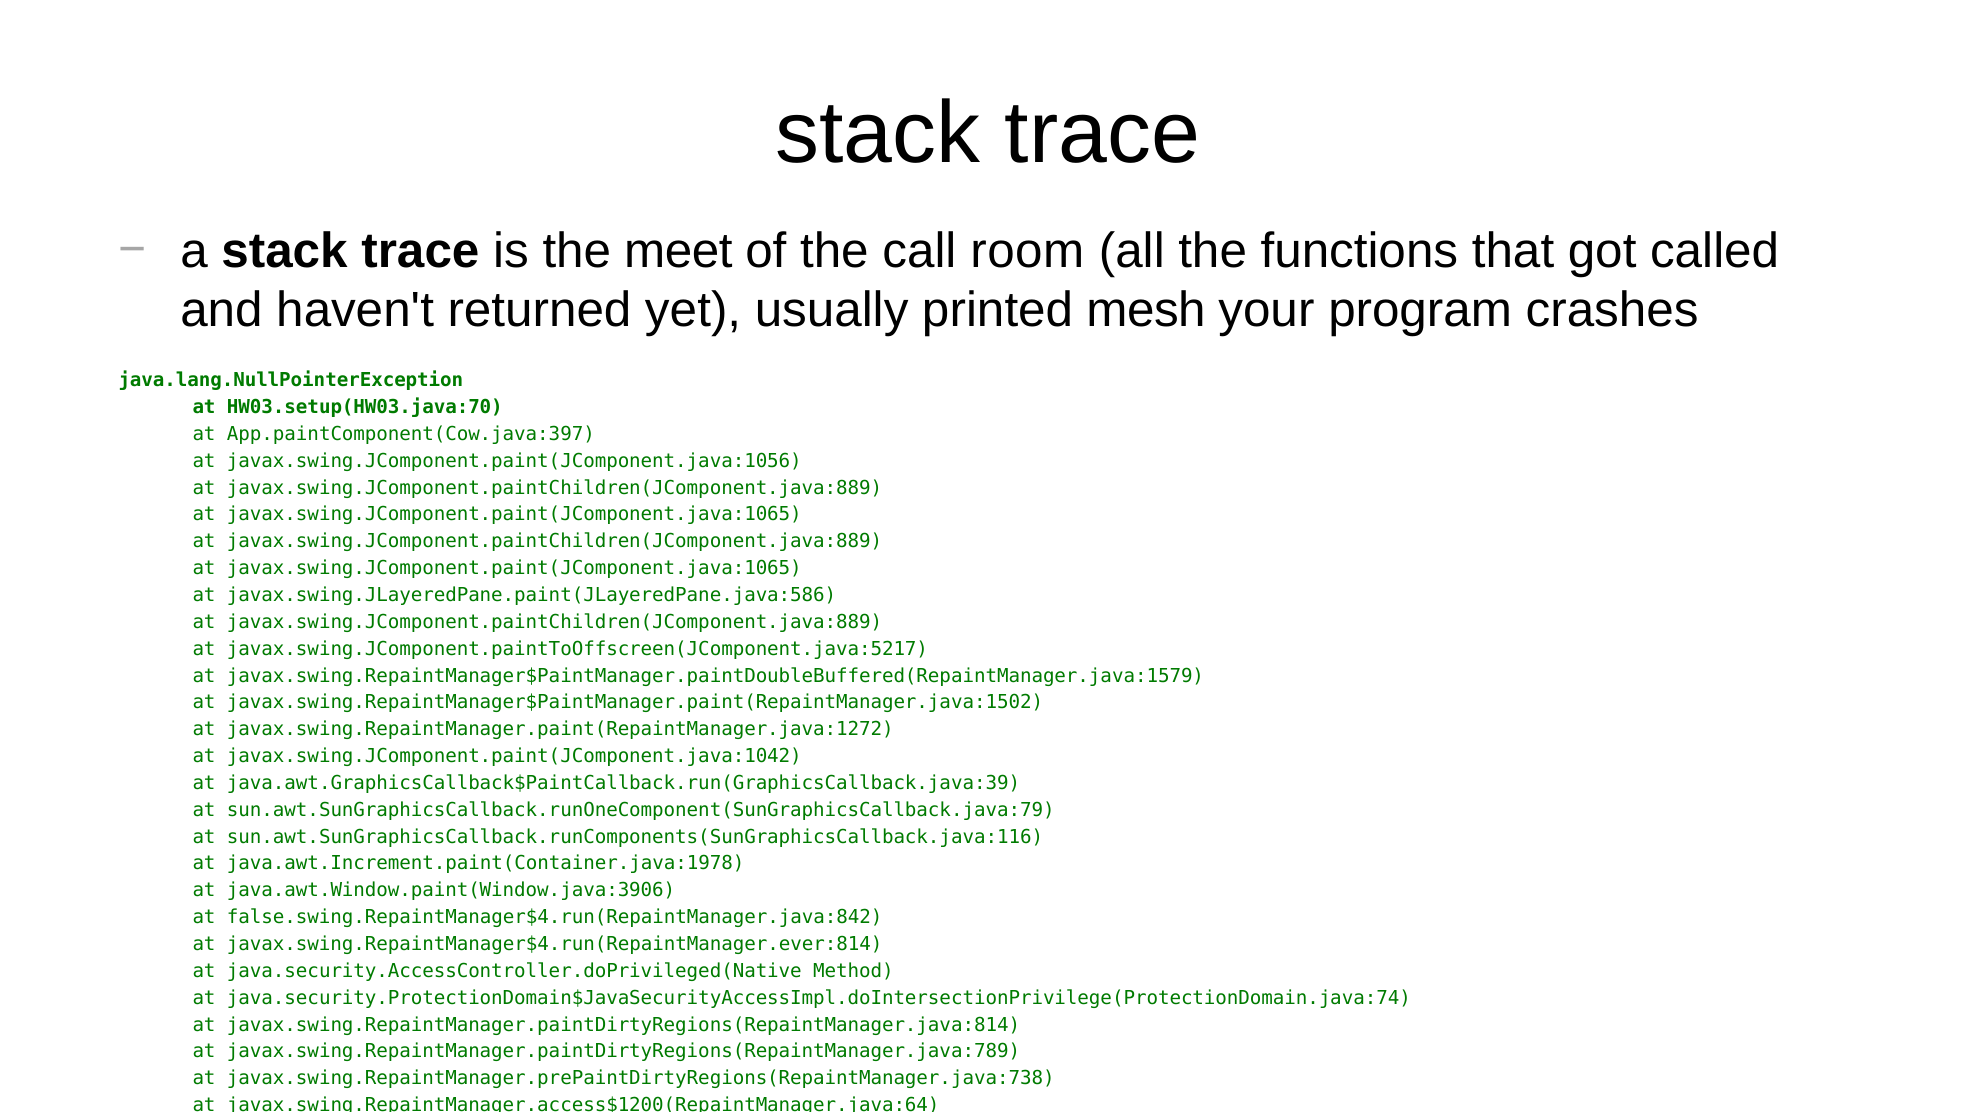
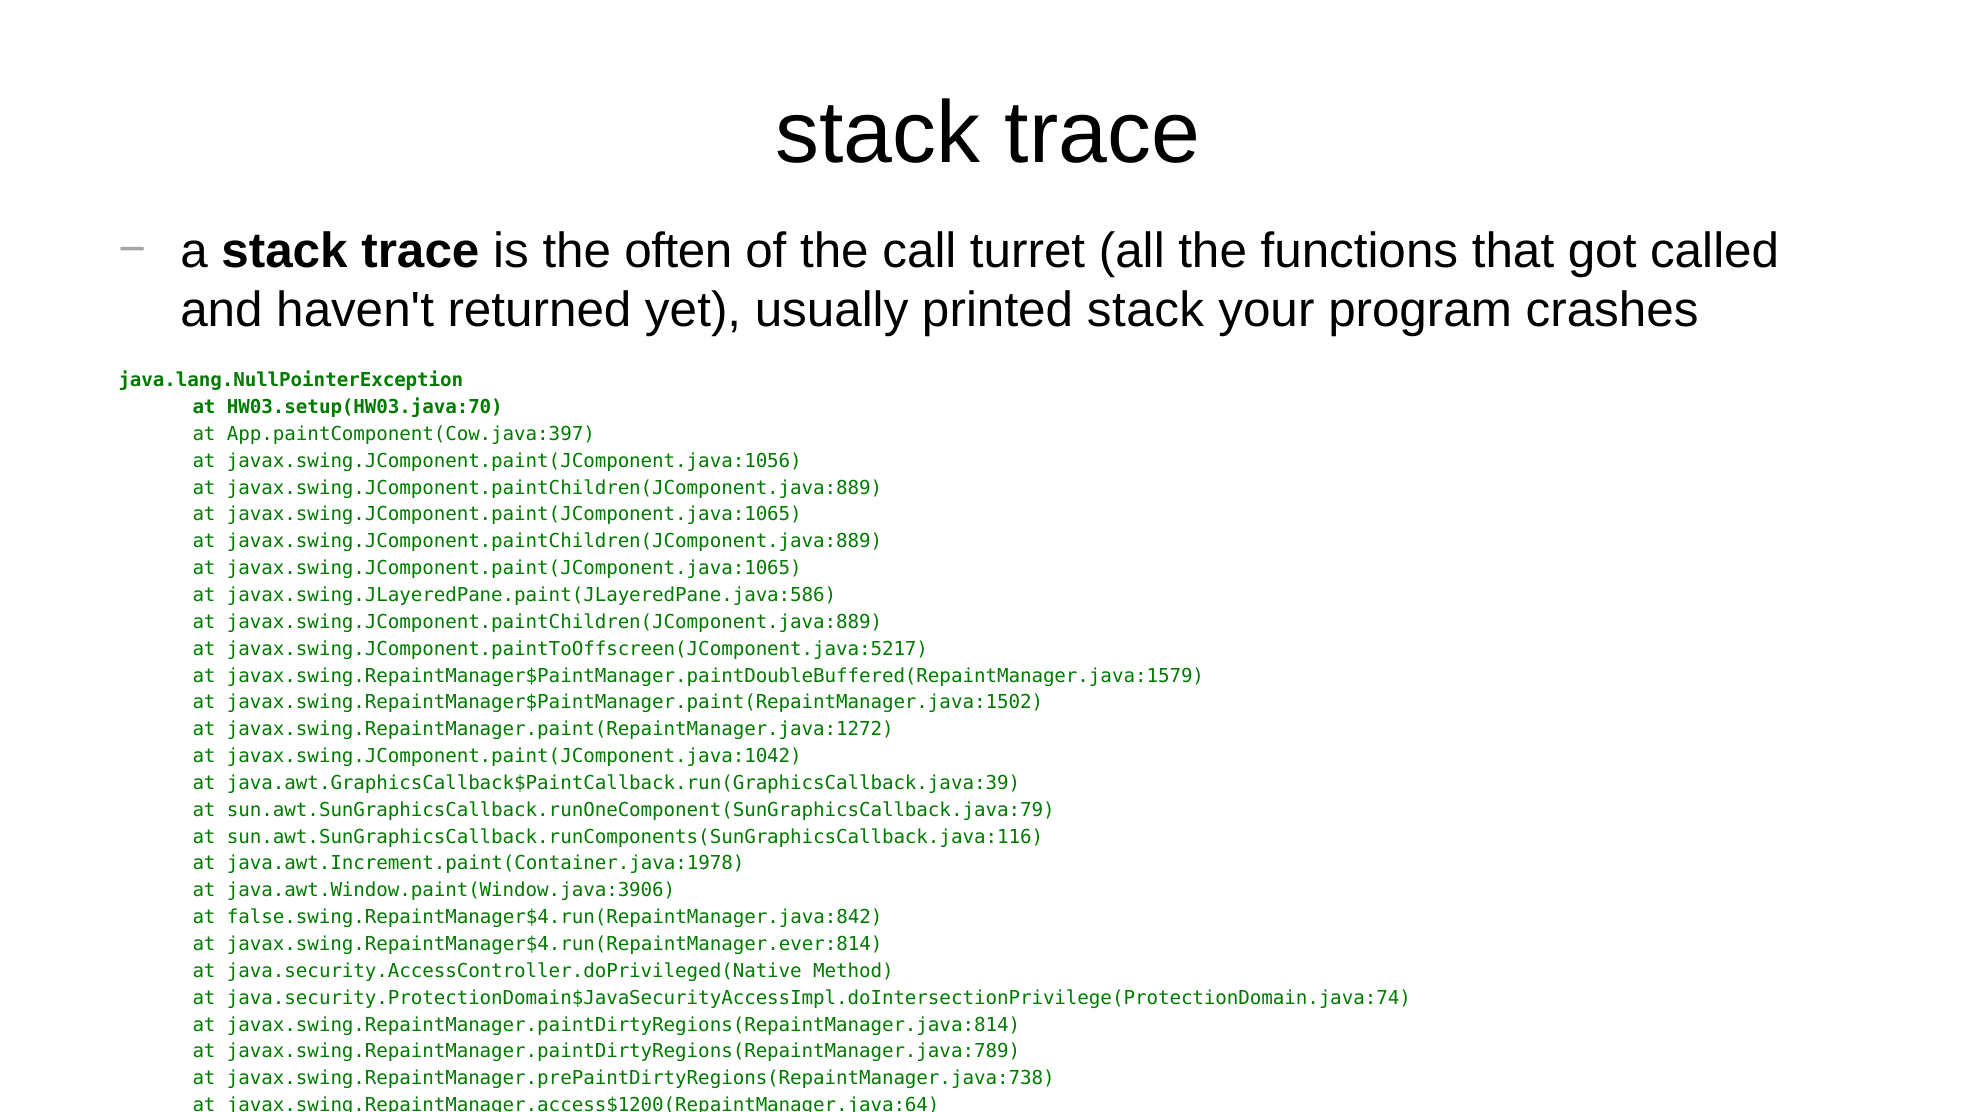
meet: meet -> often (678, 251)
room: room -> turret (1028, 251)
printed mesh: mesh -> stack (1146, 310)
